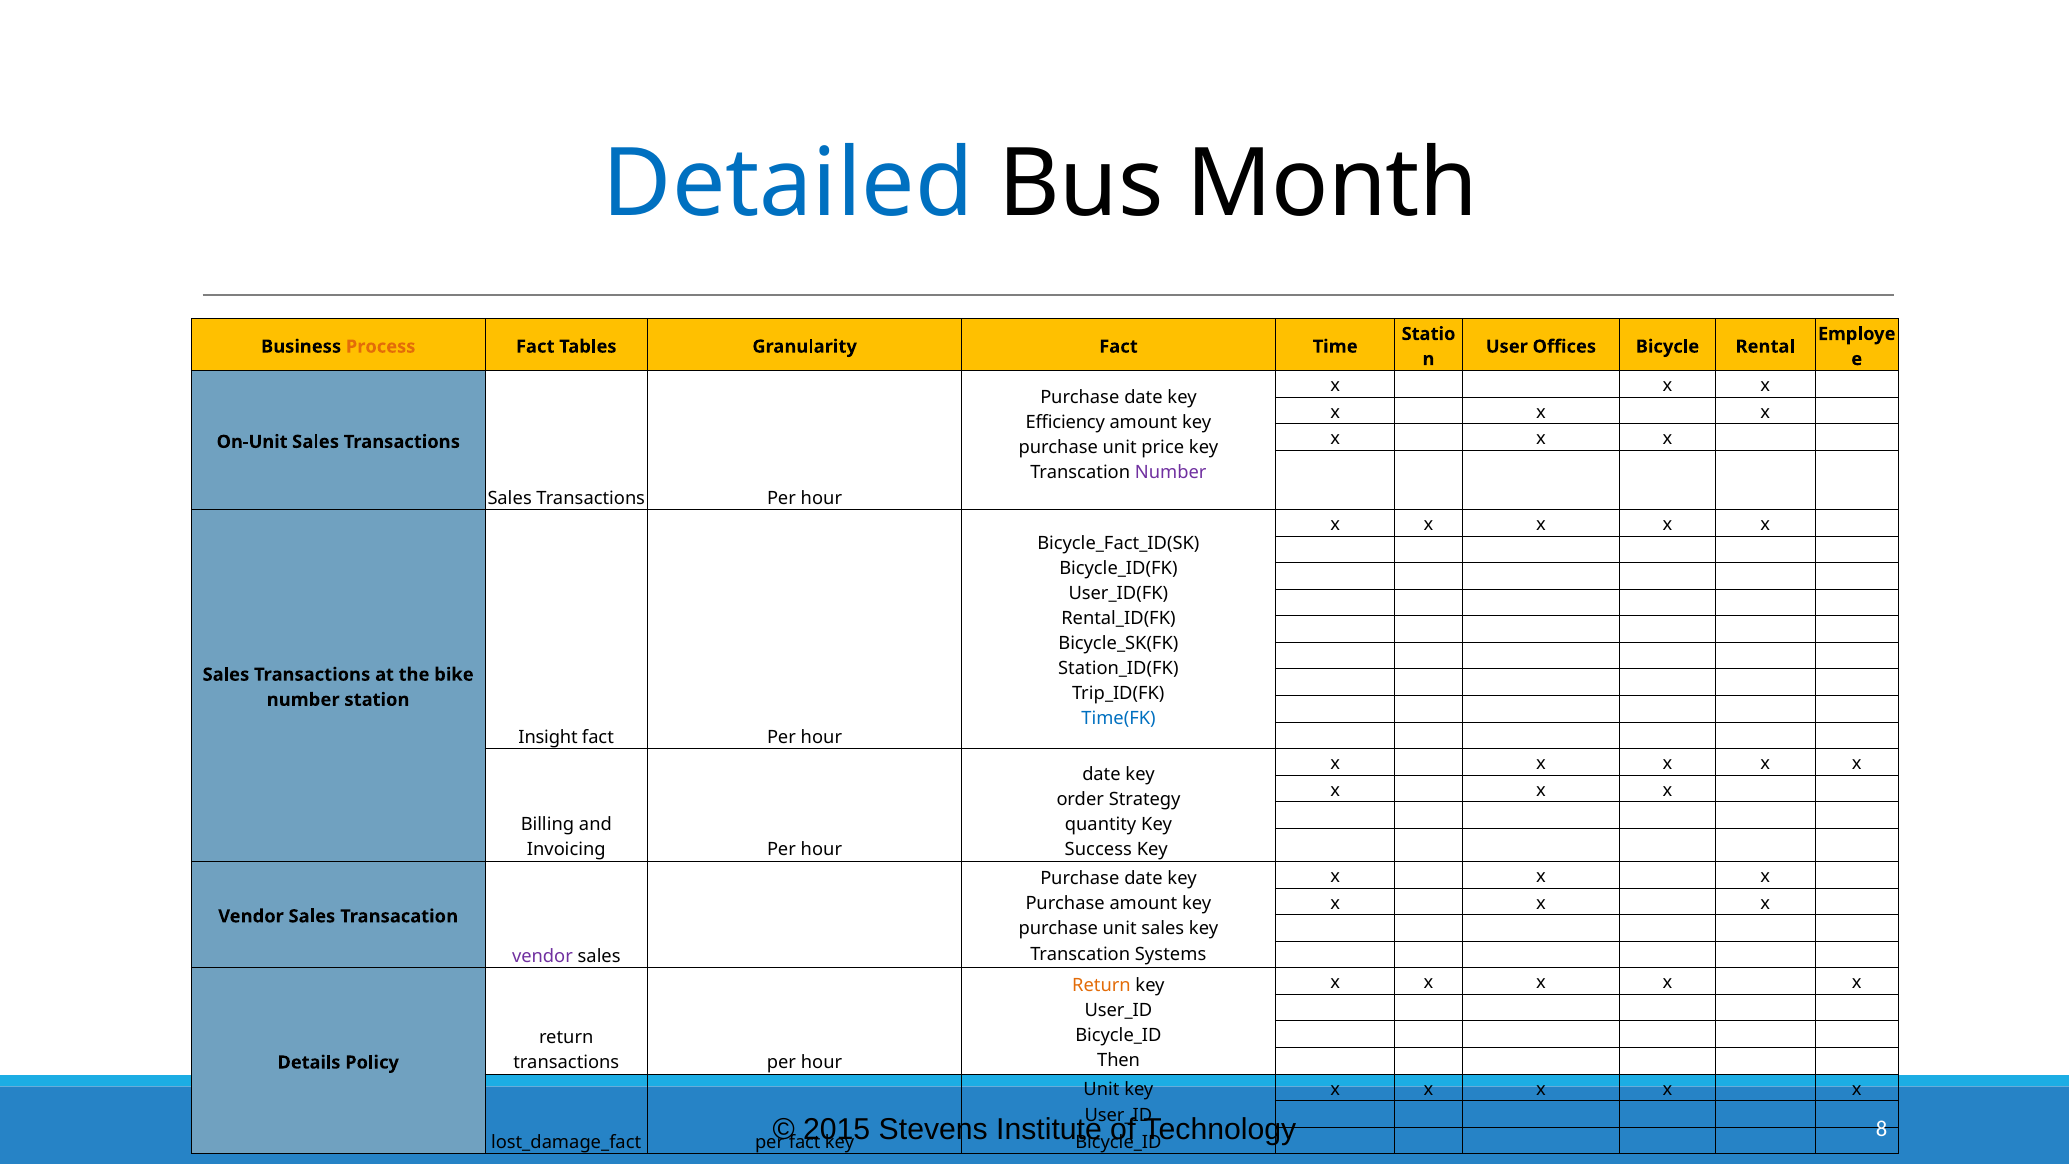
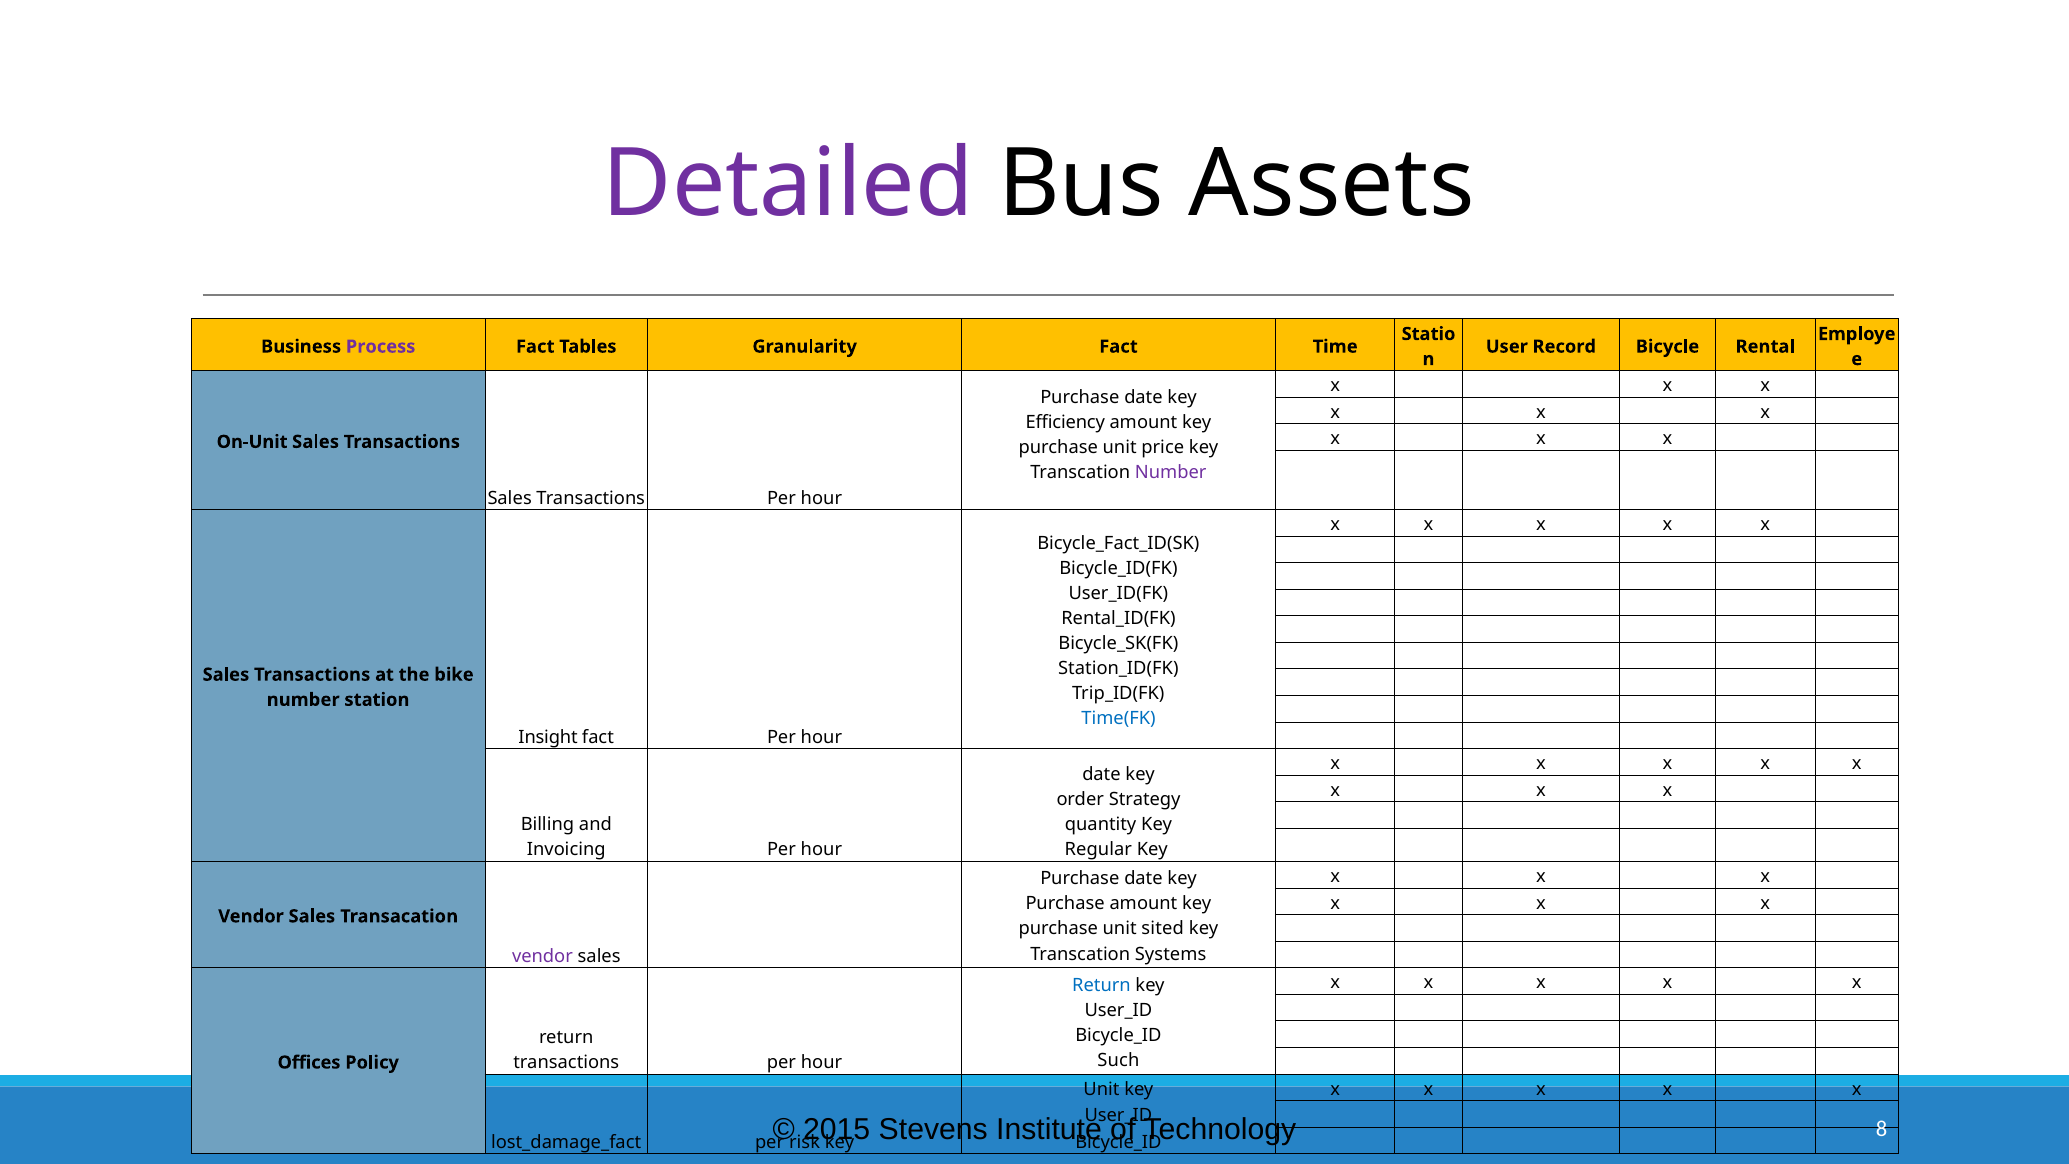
Detailed colour: blue -> purple (788, 184)
Month: Month -> Assets (1332, 184)
Process colour: orange -> purple (381, 347)
Offices: Offices -> Record (1564, 347)
Success: Success -> Regular (1098, 850)
unit sales: sales -> sited (1163, 929)
Return colour: orange -> blue (1101, 985)
Then: Then -> Such (1118, 1060)
Details: Details -> Offices (309, 1062)
per fact: fact -> risk (805, 1142)
